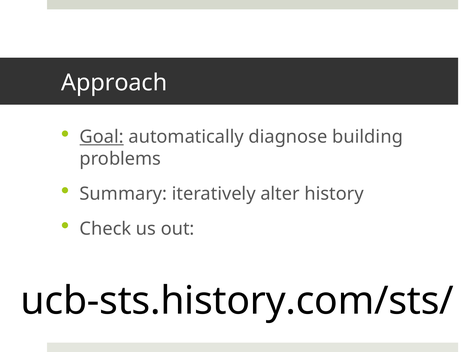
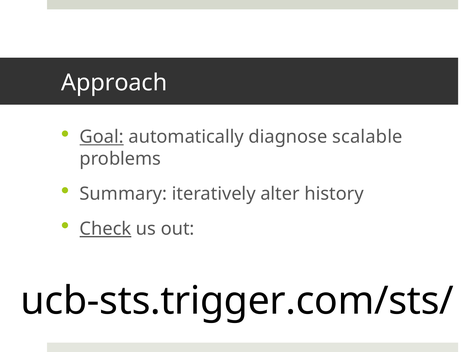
building: building -> scalable (367, 137)
Check underline: none -> present (105, 229)
ucb-sts.history.com/sts/: ucb-sts.history.com/sts/ -> ucb-sts.trigger.com/sts/ (237, 301)
